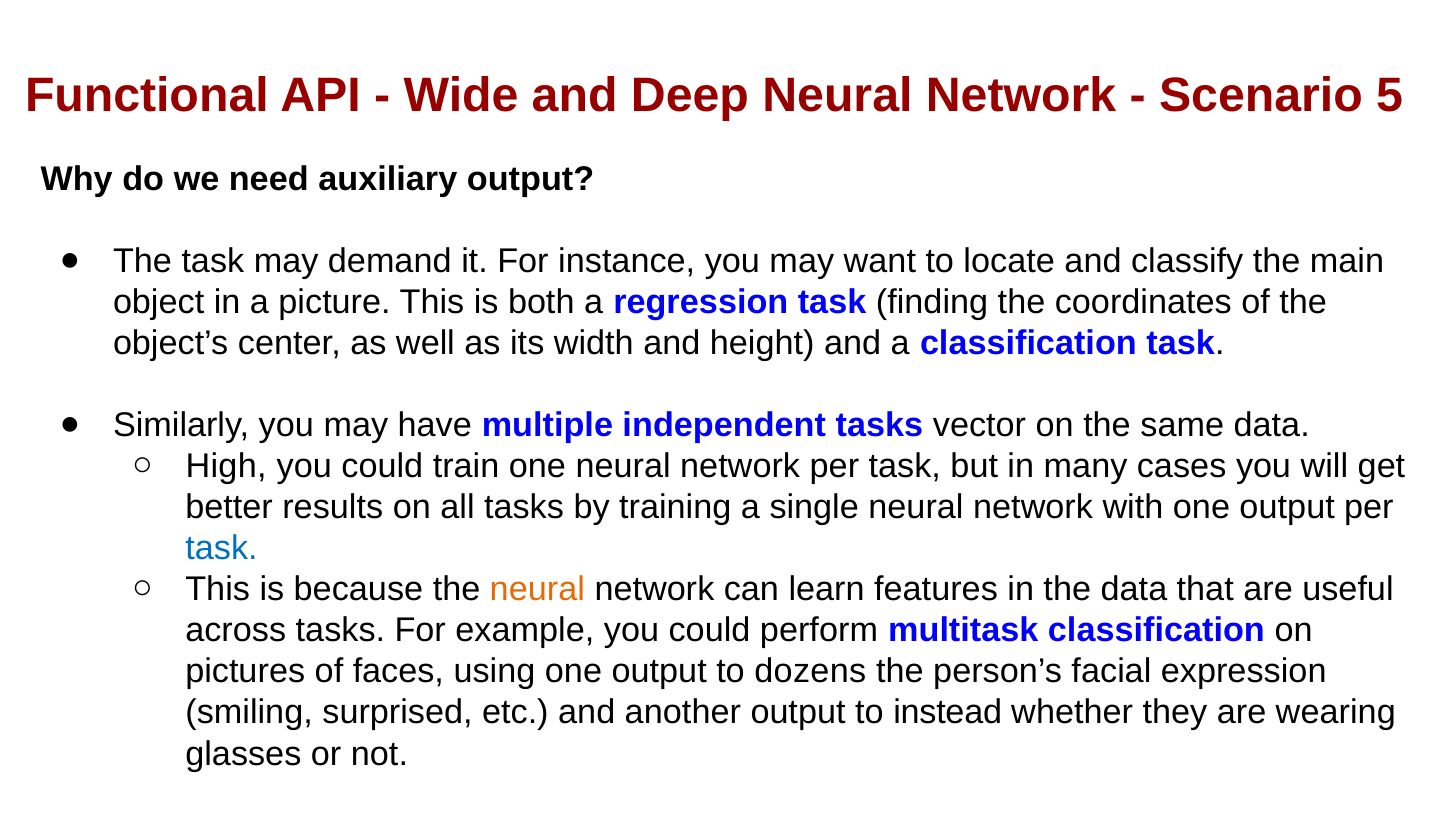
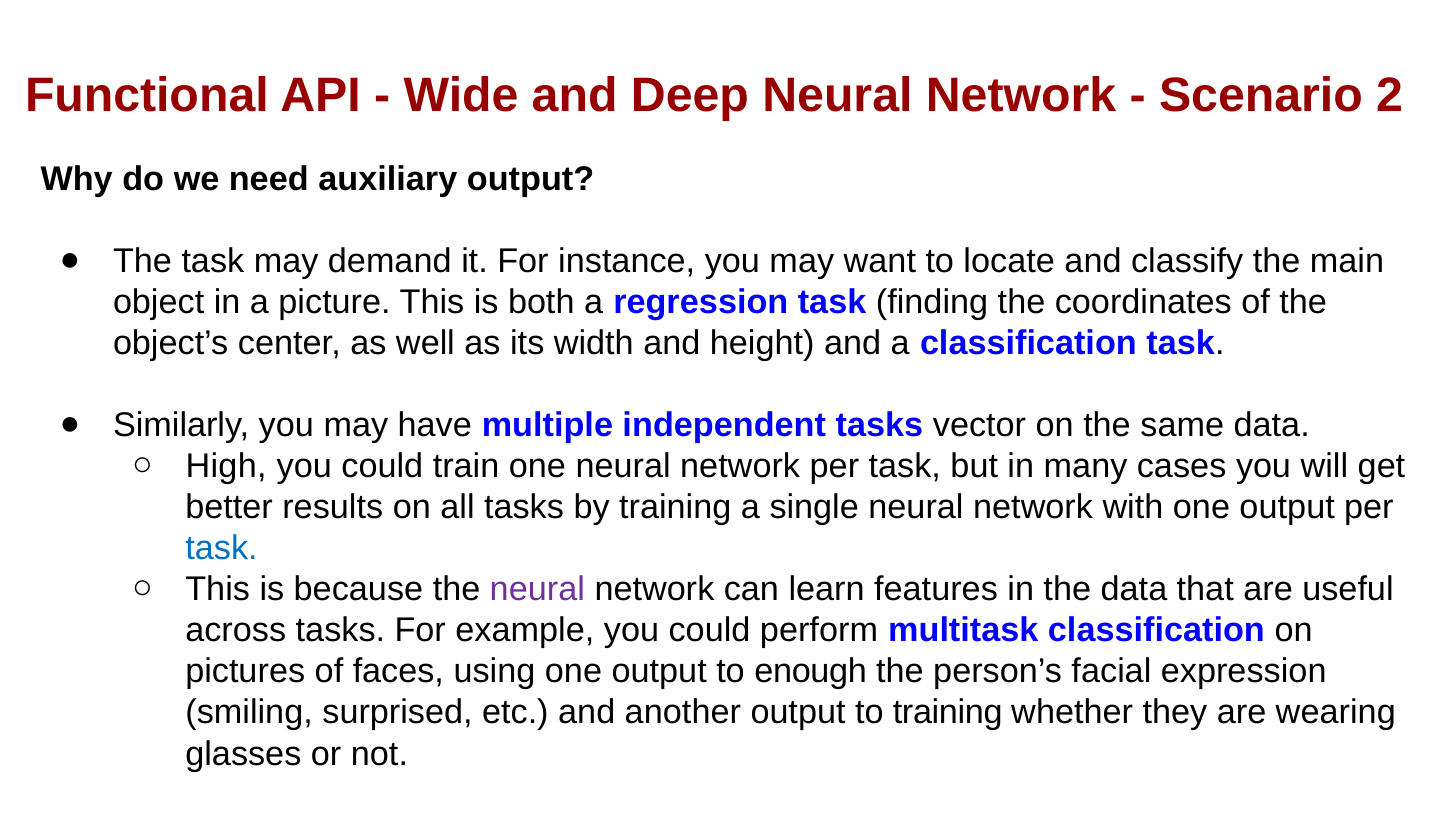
5: 5 -> 2 (1390, 96)
neural colour: orange -> purple (537, 589)
dozens: dozens -> enough (811, 671)
to instead: instead -> training (948, 712)
